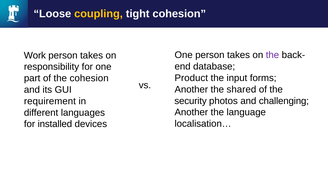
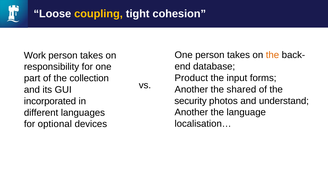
the colour: purple -> orange (272, 55)
the cohesion: cohesion -> collection (89, 78)
challenging: challenging -> understand (284, 101)
requirement: requirement -> incorporated (50, 101)
installed: installed -> optional (55, 124)
